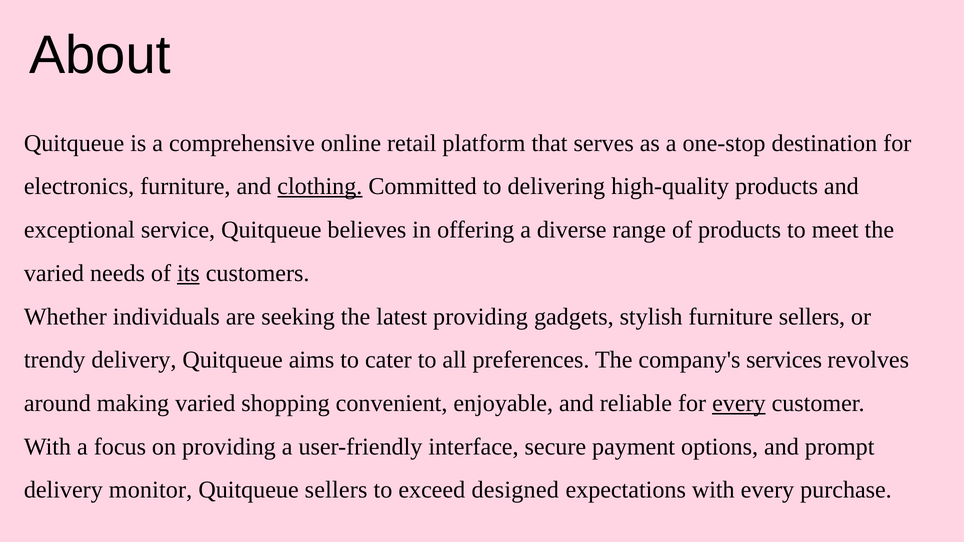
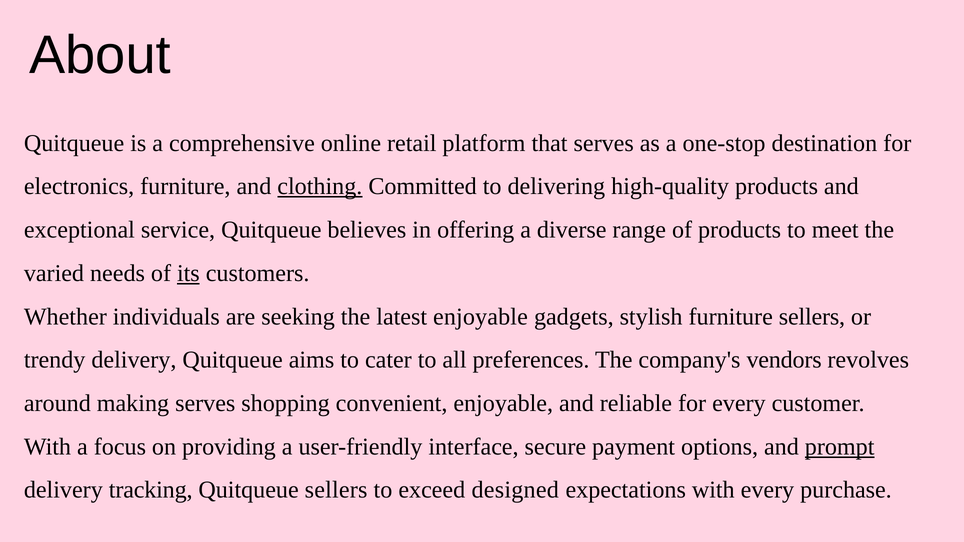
latest providing: providing -> enjoyable (480, 317)
services: services -> vendors (784, 360)
making varied: varied -> serves (205, 403)
every underline: present -> none (739, 403)
prompt underline: none -> present (840, 447)
monitor: monitor -> tracking (151, 490)
